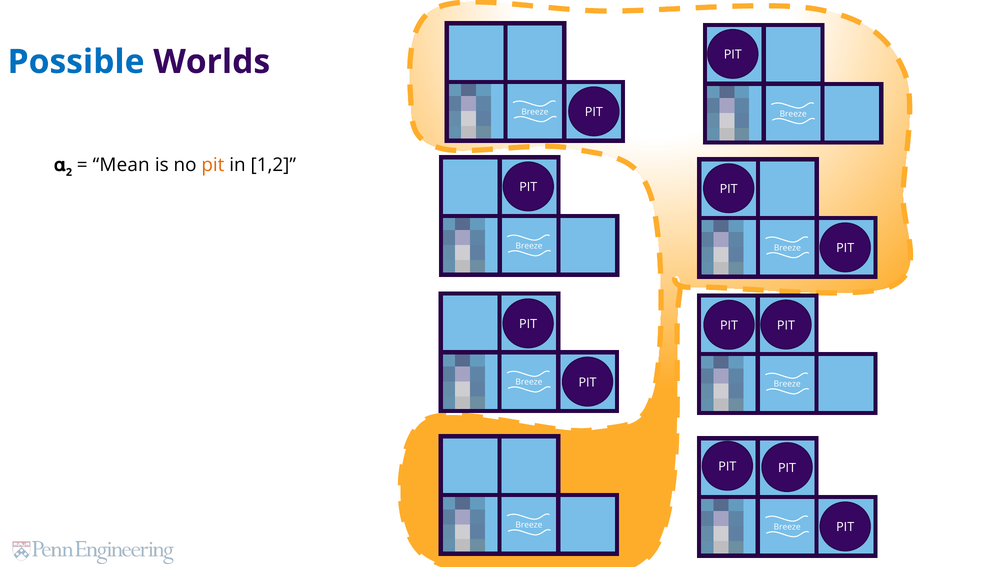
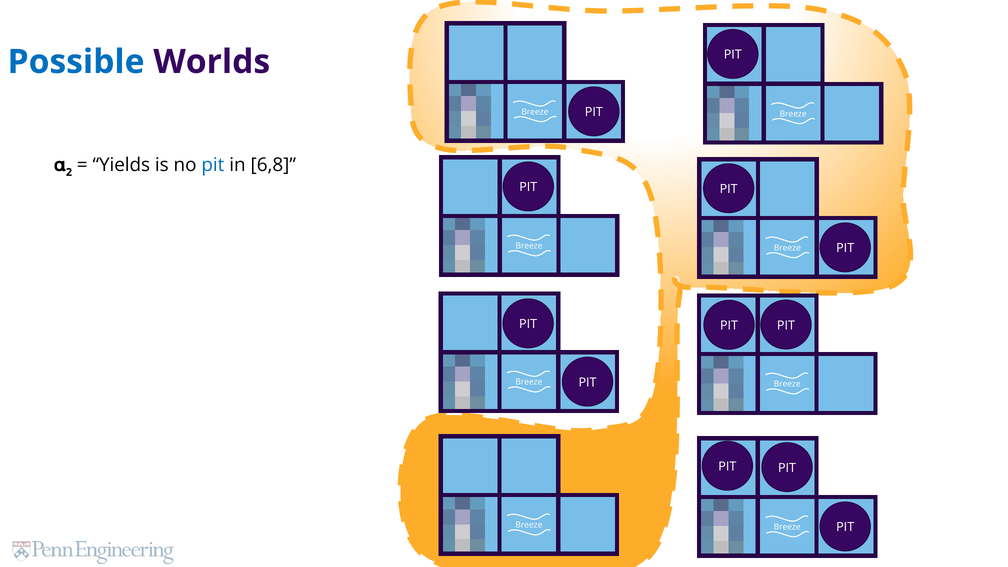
Mean: Mean -> Yields (121, 165)
pit colour: orange -> blue (213, 165)
1,2: 1,2 -> 6,8 (273, 165)
